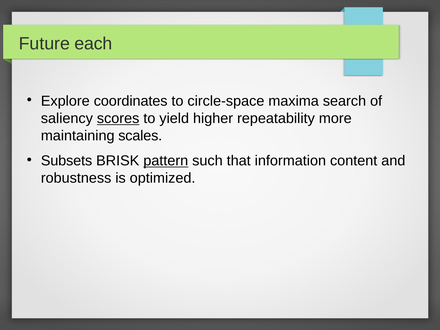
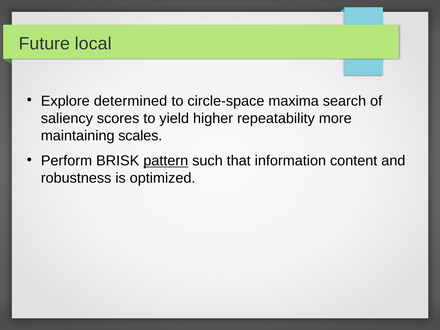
each: each -> local (93, 44)
coordinates: coordinates -> determined (131, 101)
scores underline: present -> none (118, 118)
Subsets: Subsets -> Perform (66, 161)
